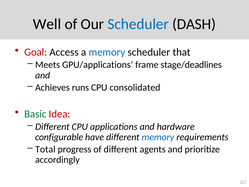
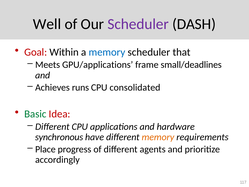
Scheduler colour: blue -> purple (138, 24)
Access: Access -> Within (64, 52)
stage/deadlines: stage/deadlines -> small/deadlines (191, 65)
configurable: configurable -> synchronous (59, 137)
memory colour: blue -> orange (158, 137)
Total: Total -> Place (45, 149)
